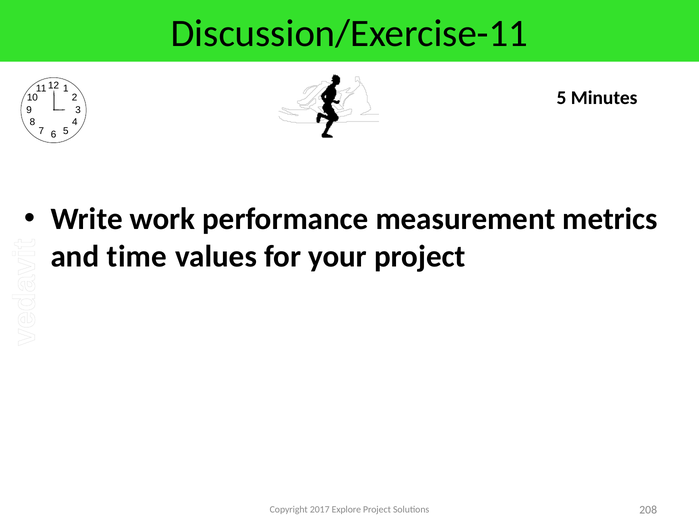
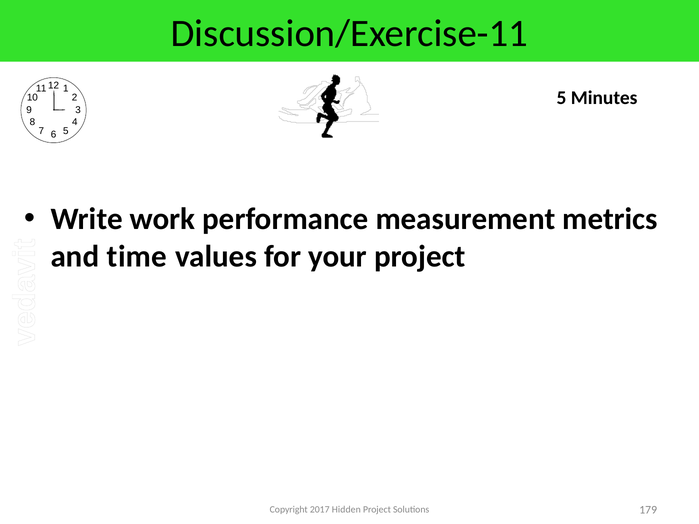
Explore: Explore -> Hidden (346, 510)
208: 208 -> 179 (648, 510)
